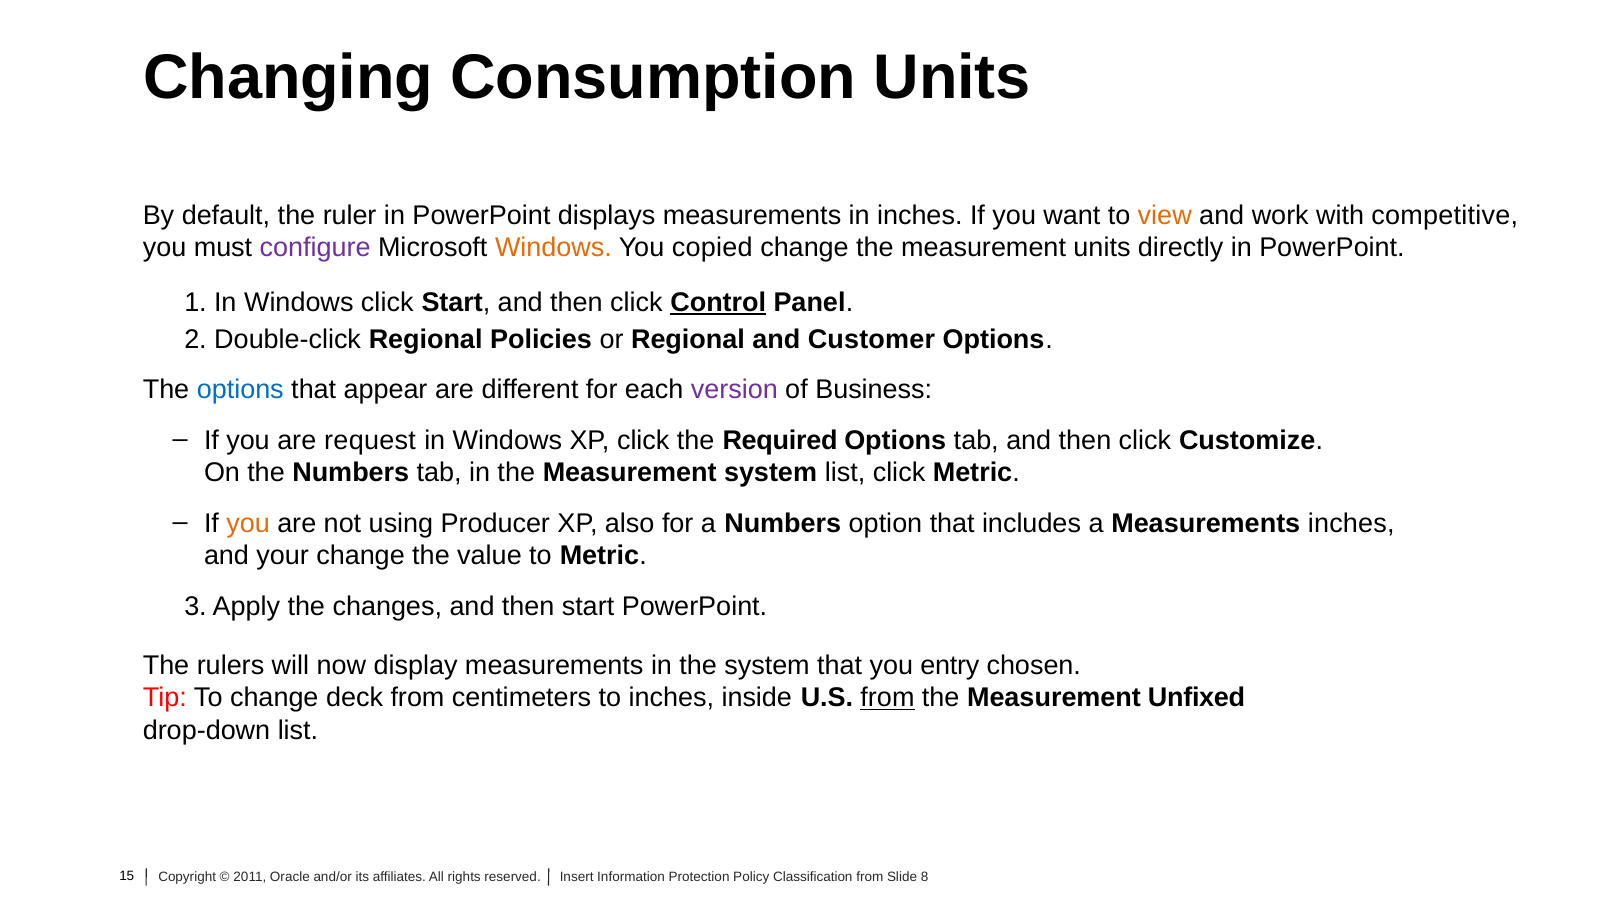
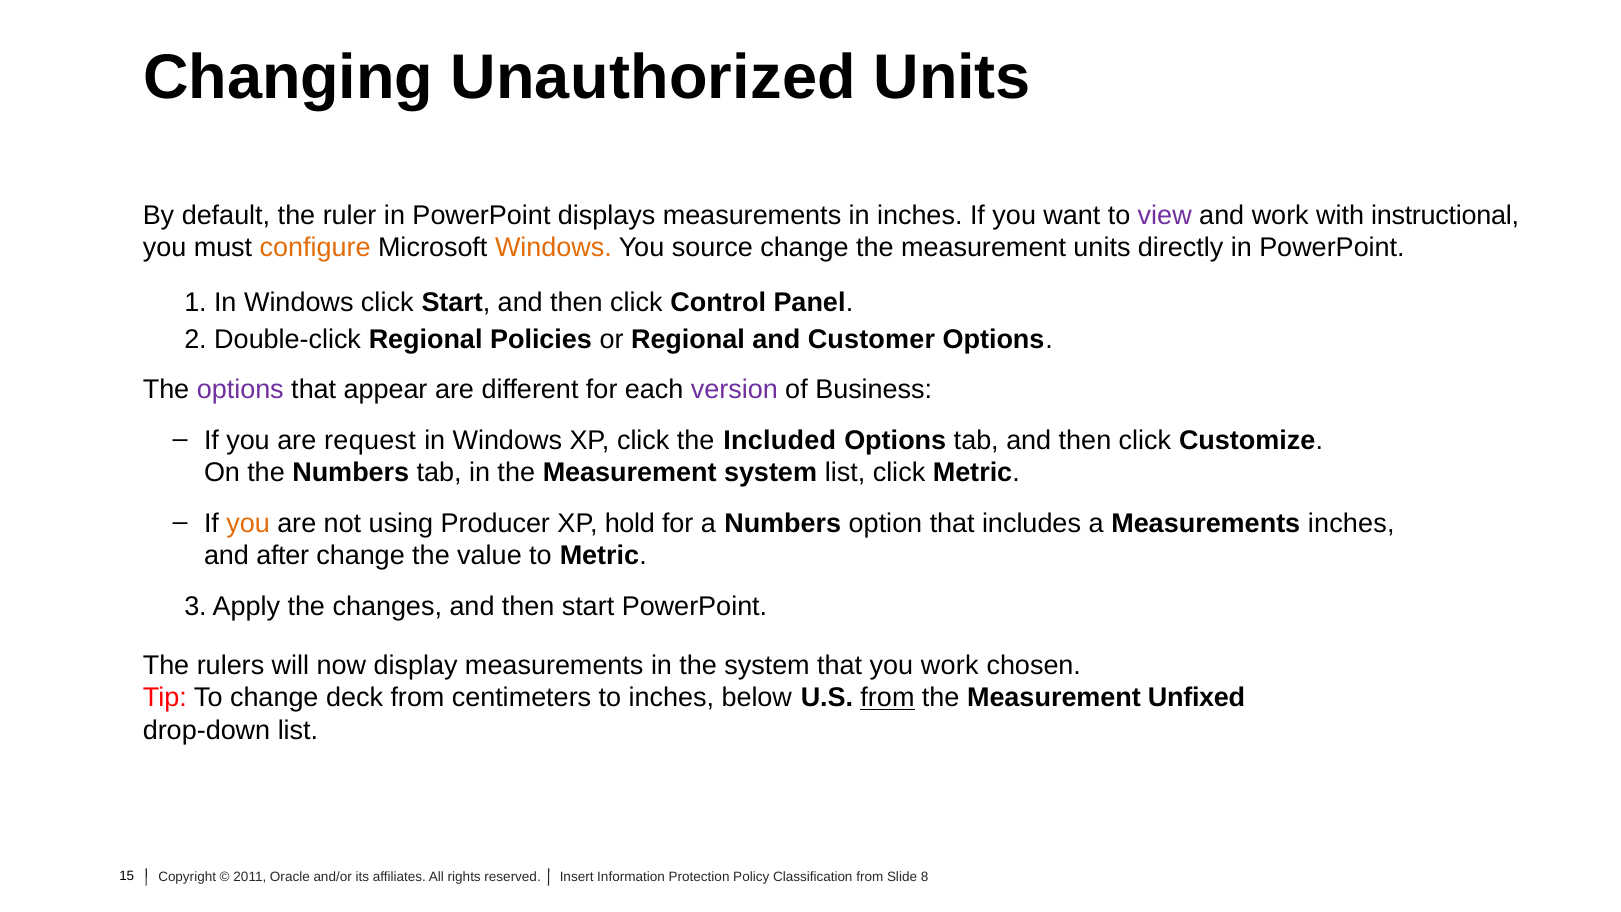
Consumption: Consumption -> Unauthorized (653, 78)
view colour: orange -> purple (1165, 215)
competitive: competitive -> instructional (1445, 215)
configure colour: purple -> orange (315, 248)
copied: copied -> source (712, 248)
Control underline: present -> none (718, 302)
options colour: blue -> purple (240, 390)
Required: Required -> Included (780, 440)
also: also -> hold (630, 523)
your: your -> after (283, 556)
you entry: entry -> work (950, 665)
inside: inside -> below (757, 698)
